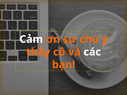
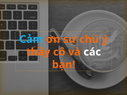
Cảm colour: white -> light blue (31, 39)
